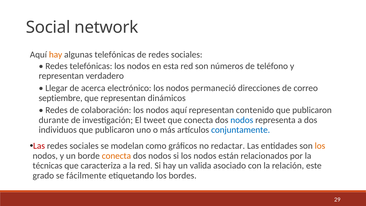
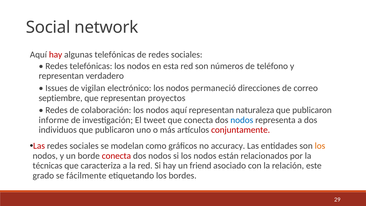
hay colour: orange -> red (56, 55)
Llegar: Llegar -> Issues (56, 88)
acerca: acerca -> vigilan (93, 88)
dinámicos: dinámicos -> proyectos (167, 98)
contenido: contenido -> naturaleza (255, 110)
durante: durante -> informe (54, 120)
conjuntamente colour: blue -> red (241, 130)
redactar: redactar -> accuracy (228, 146)
conecta colour: orange -> red (116, 156)
valida: valida -> friend (201, 166)
